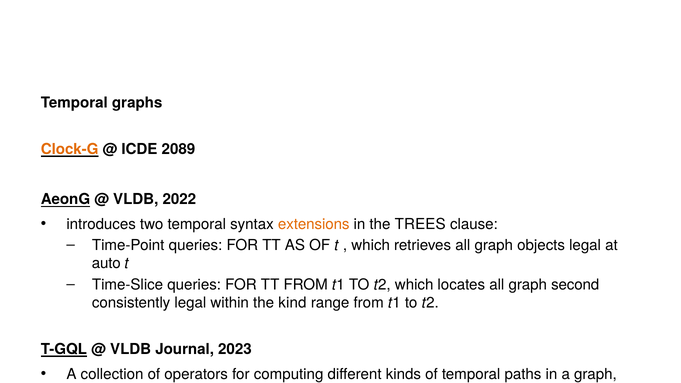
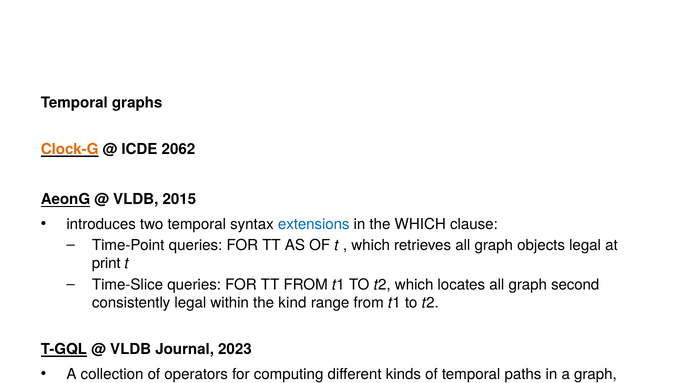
2089: 2089 -> 2062 (178, 149)
2022: 2022 -> 2015 (179, 199)
extensions colour: orange -> blue (314, 224)
the TREES: TREES -> WHICH (420, 224)
auto: auto -> print (106, 264)
